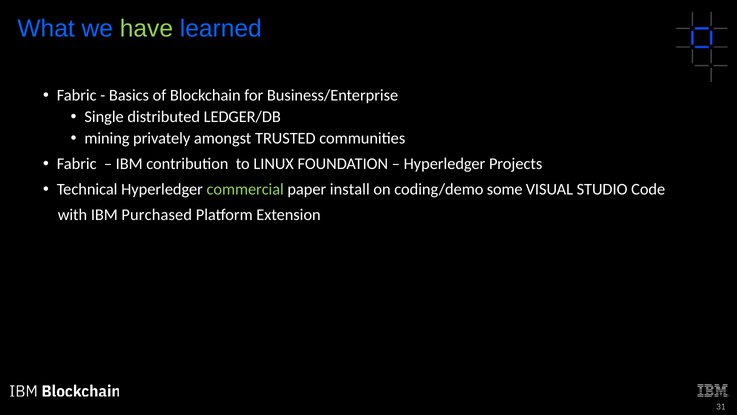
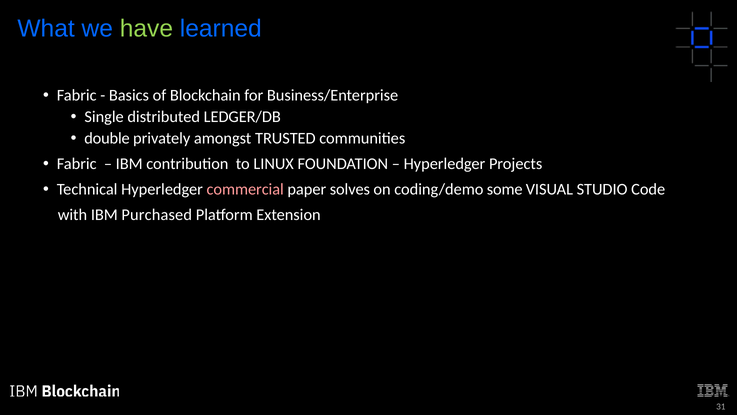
mining: mining -> double (107, 138)
commercial colour: light green -> pink (245, 189)
install: install -> solves (350, 189)
